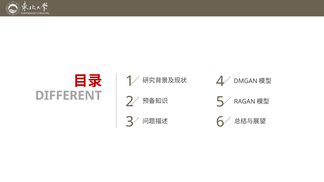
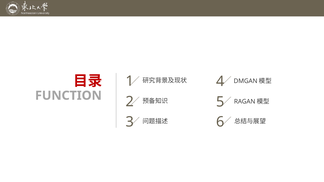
DIFFERENT: DIFFERENT -> FUNCTION (68, 96)
